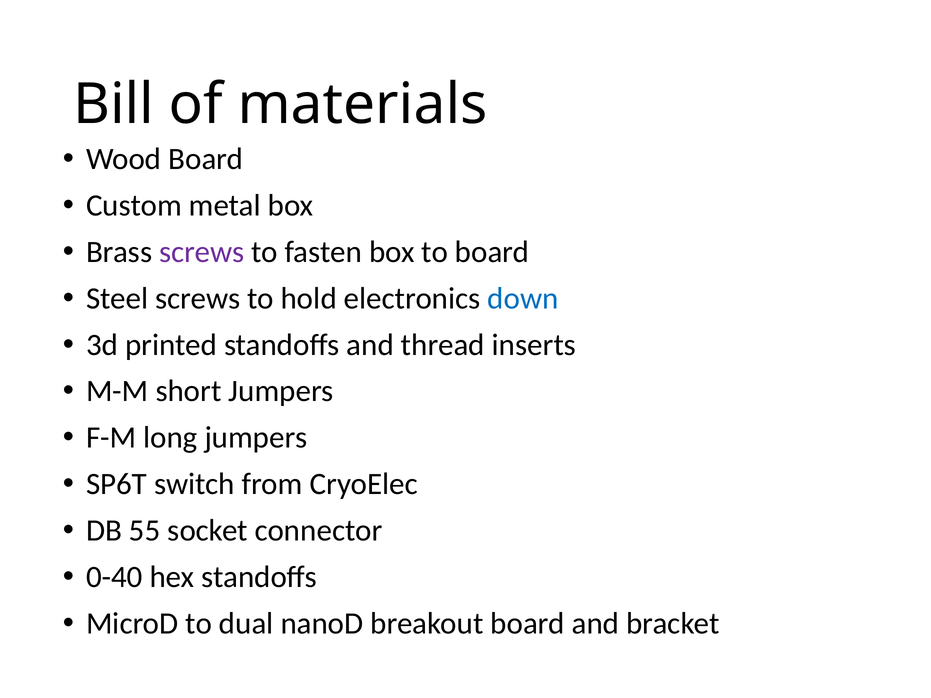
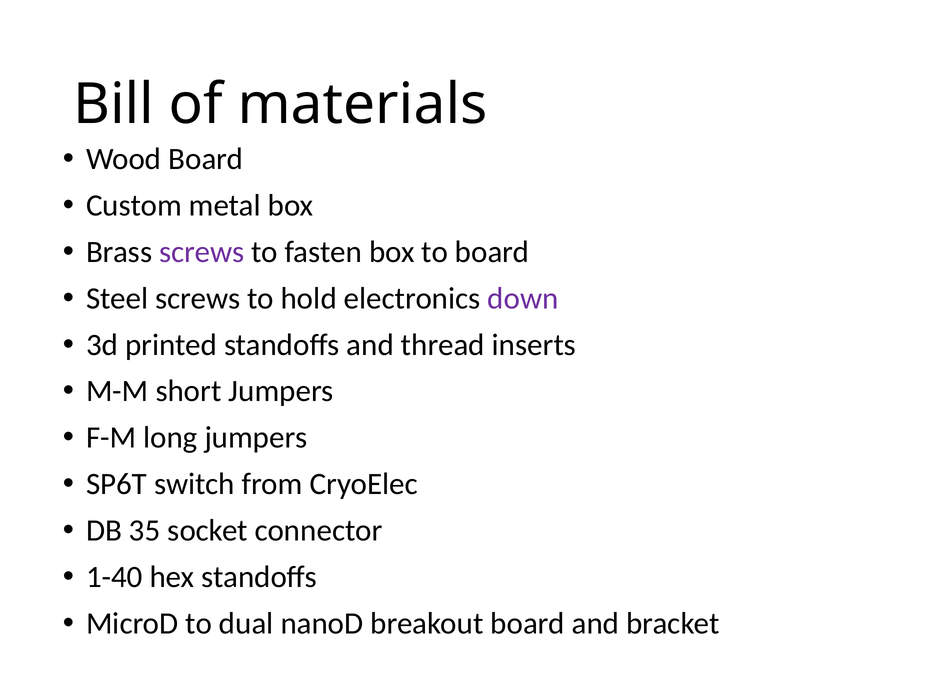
down colour: blue -> purple (523, 298)
55: 55 -> 35 (145, 531)
0-40: 0-40 -> 1-40 (114, 577)
